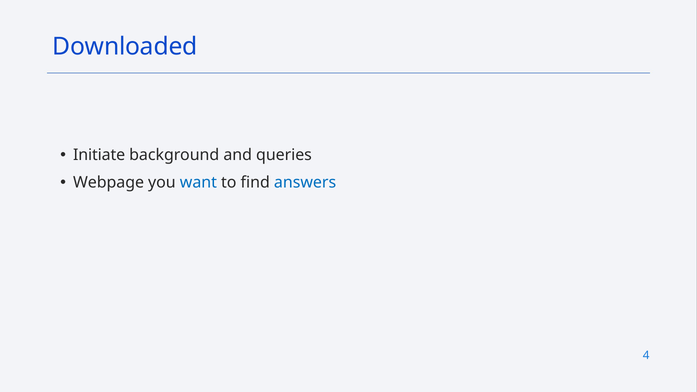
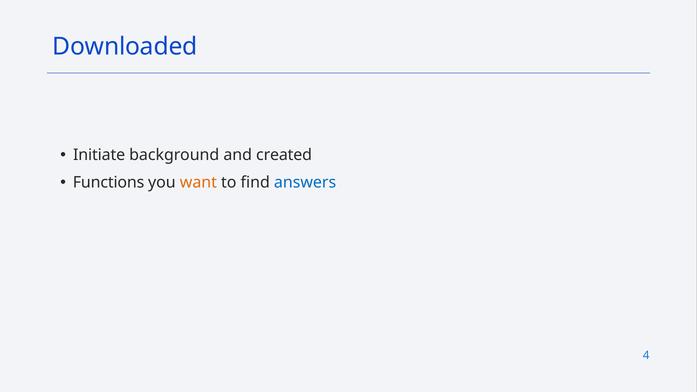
queries: queries -> created (284, 155)
Webpage: Webpage -> Functions (109, 183)
want colour: blue -> orange (198, 183)
